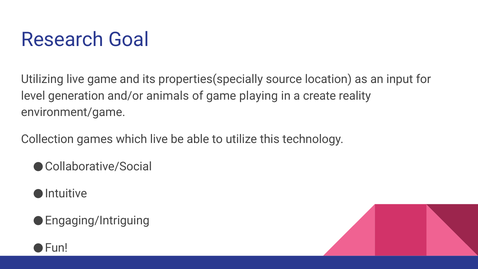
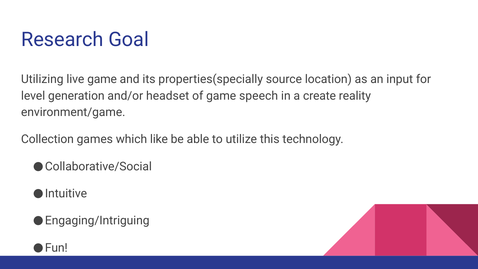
animals: animals -> headset (168, 96)
playing: playing -> speech (259, 96)
which live: live -> like (159, 139)
